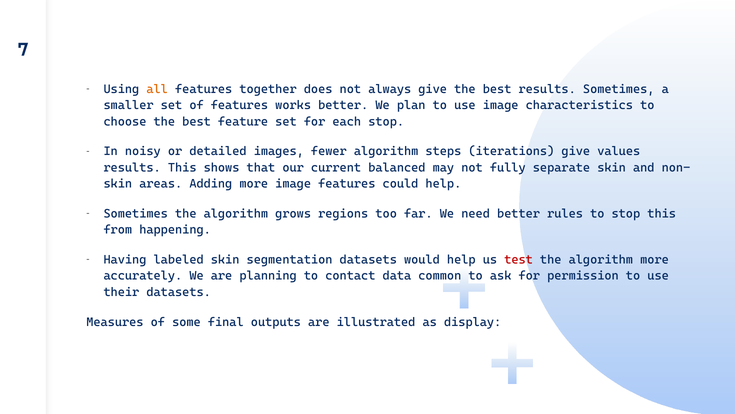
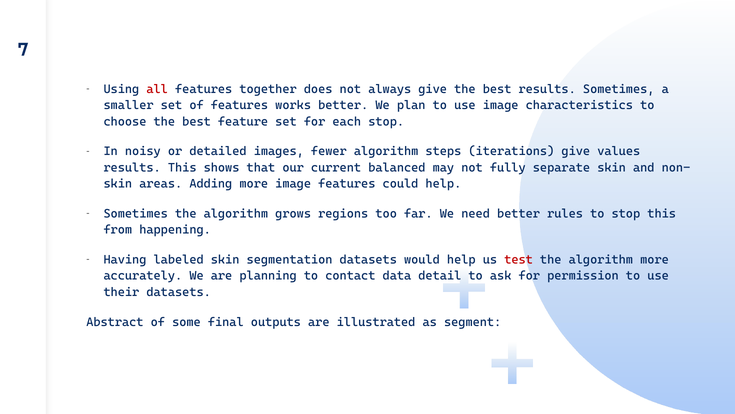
all colour: orange -> red (157, 89)
common: common -> detail (440, 276)
Measures: Measures -> Abstract (115, 322)
display: display -> segment (473, 322)
